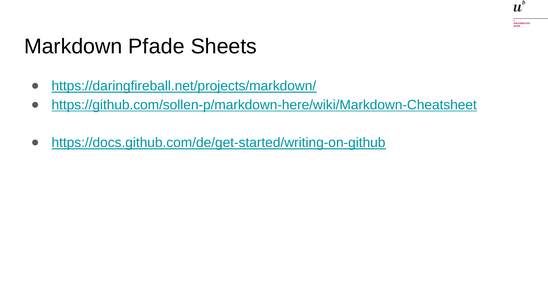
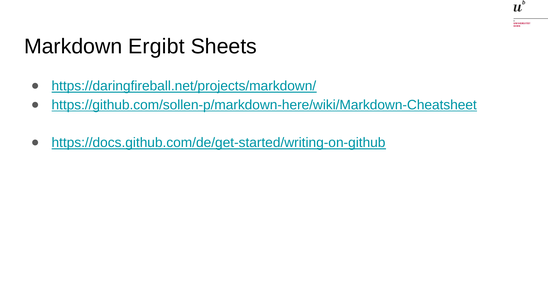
Pfade: Pfade -> Ergibt (156, 46)
